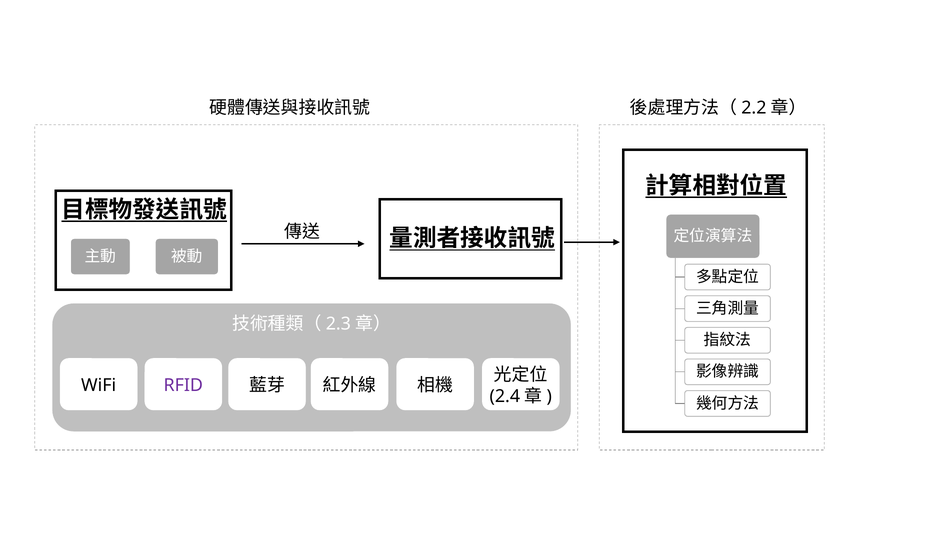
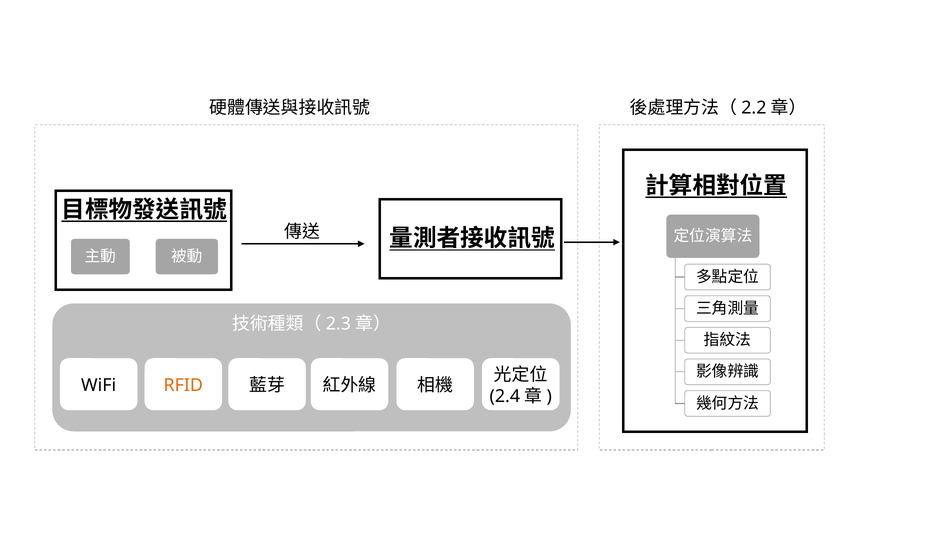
RFID colour: purple -> orange (183, 385)
